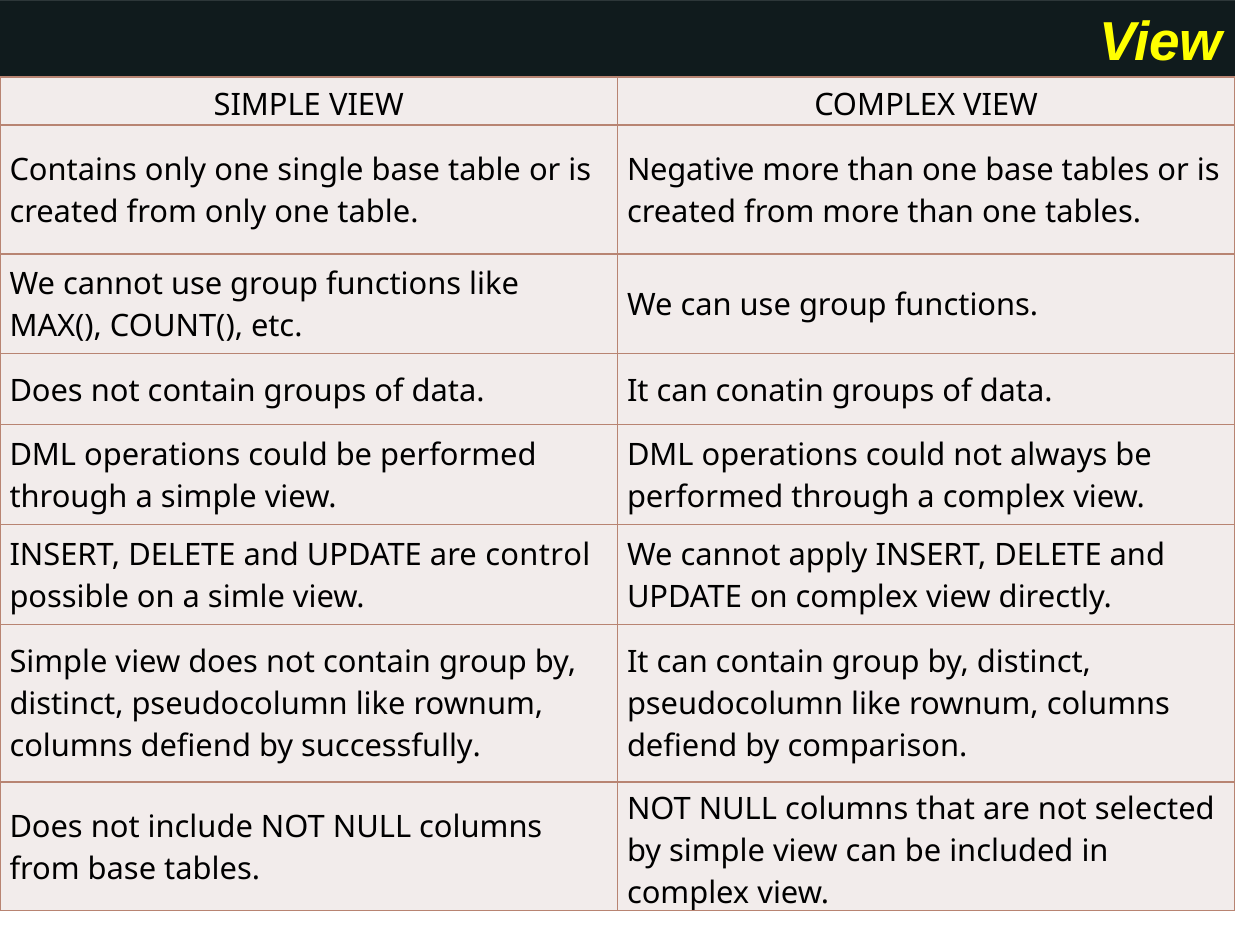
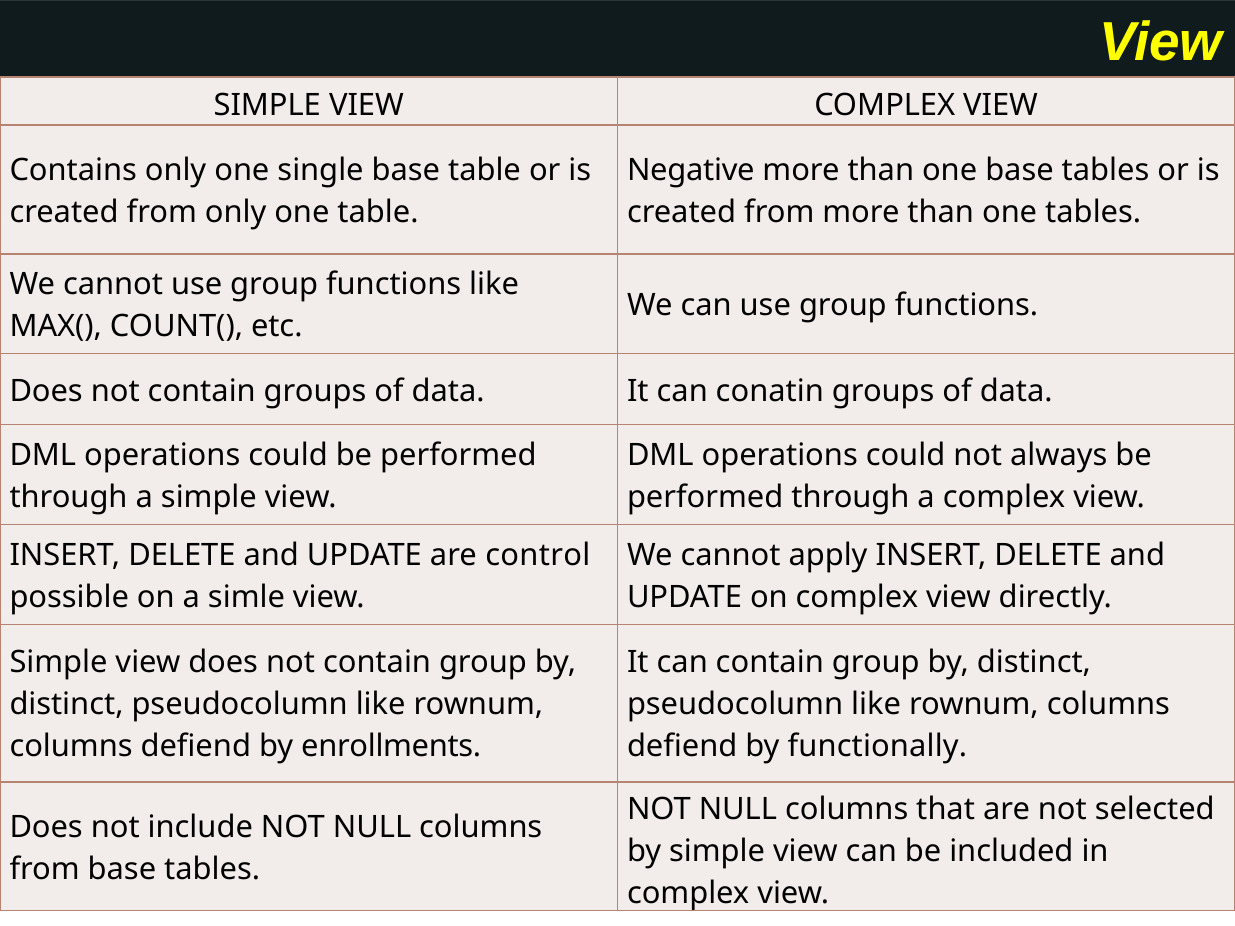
successfully: successfully -> enrollments (391, 747)
comparison: comparison -> functionally (877, 747)
